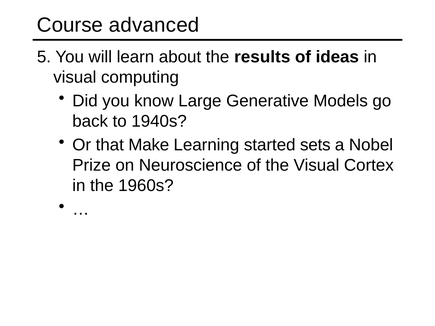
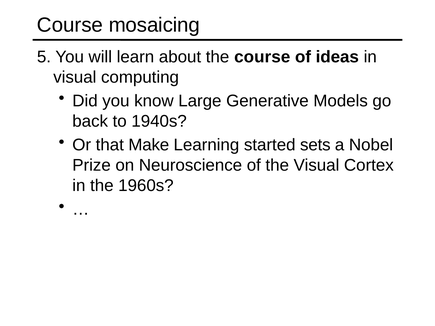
advanced: advanced -> mosaicing (154, 25)
the results: results -> course (262, 57)
